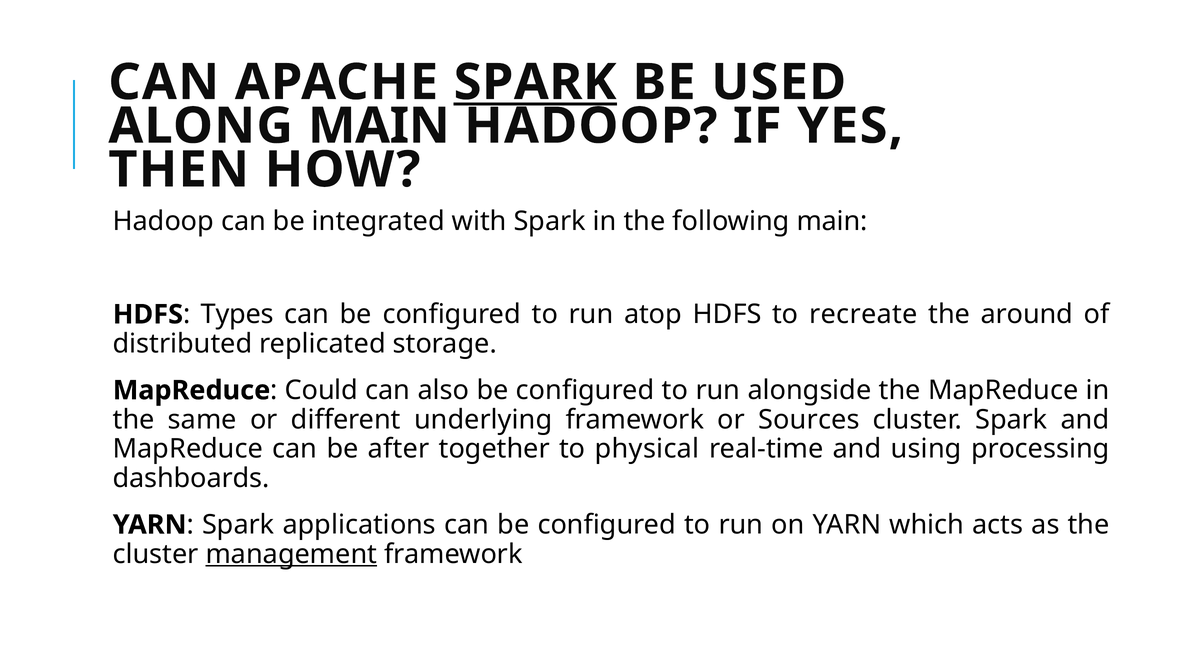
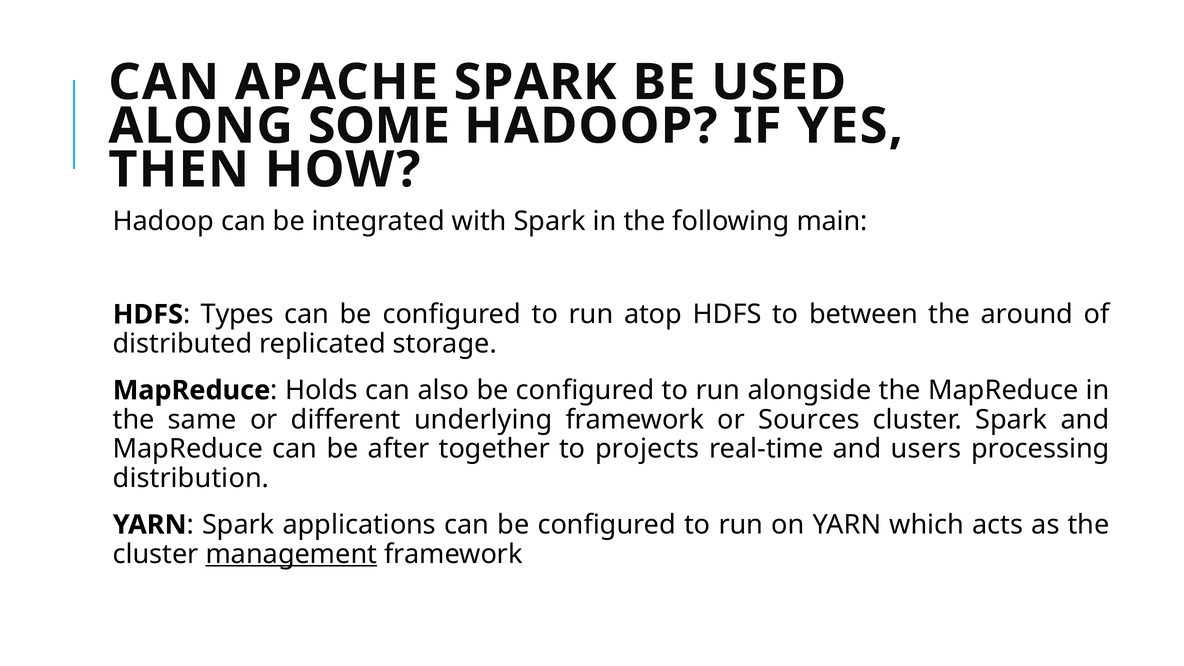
SPARK underline: present -> none (535, 82)
ALONG MAIN: MAIN -> SOME (379, 126)
recreate: recreate -> between (864, 314)
Could: Could -> Holds (321, 390)
physical: physical -> projects (647, 449)
using: using -> users (926, 449)
dashboards: dashboards -> distribution (191, 478)
